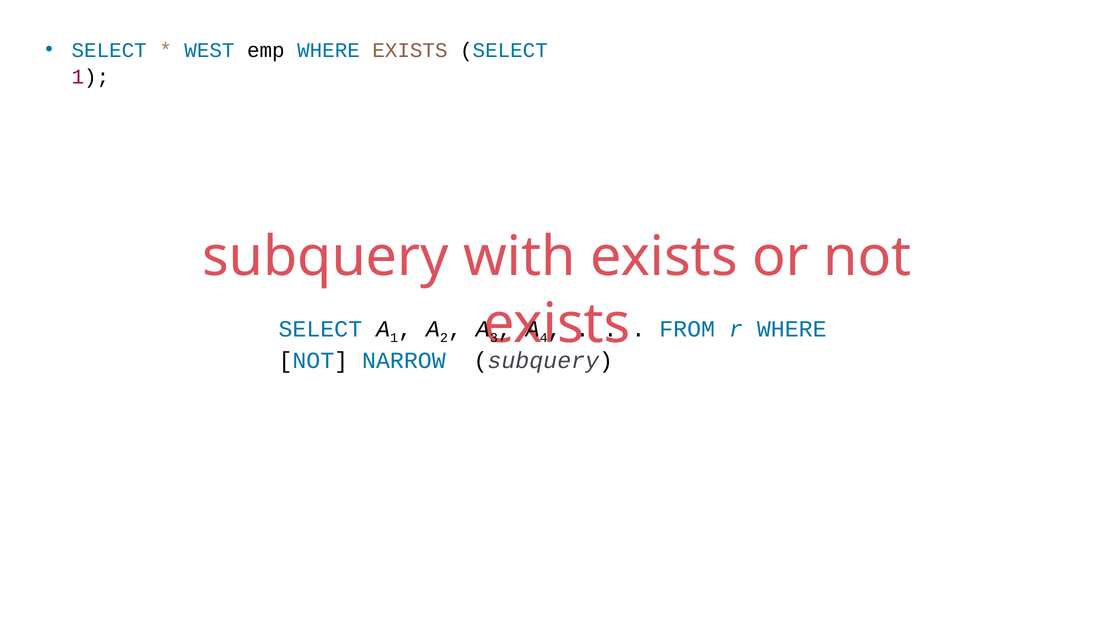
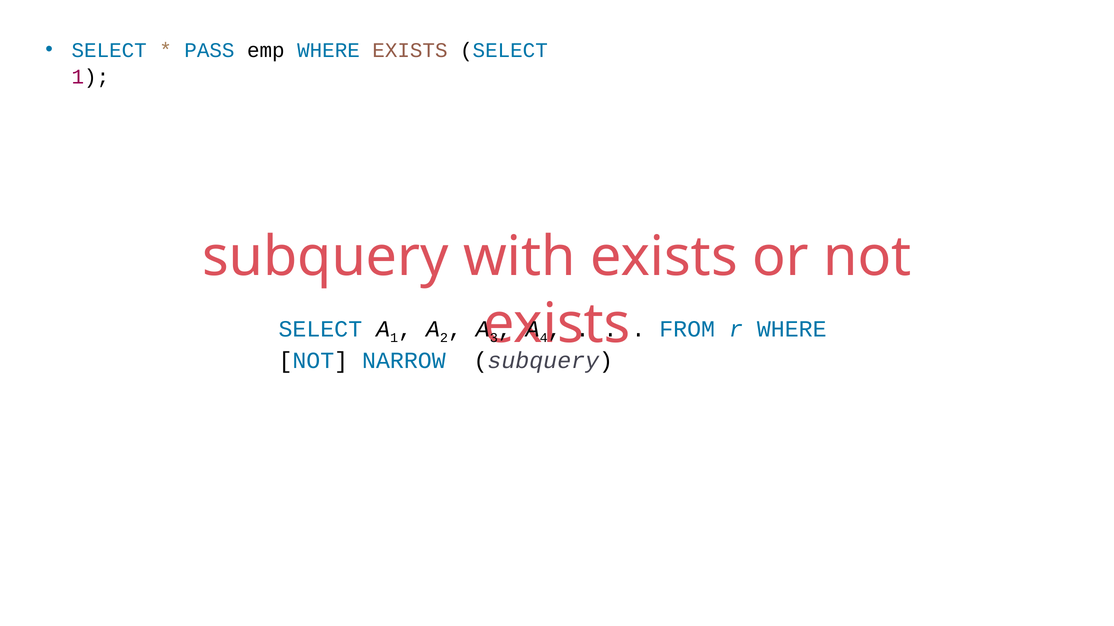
WEST: WEST -> PASS (209, 50)
